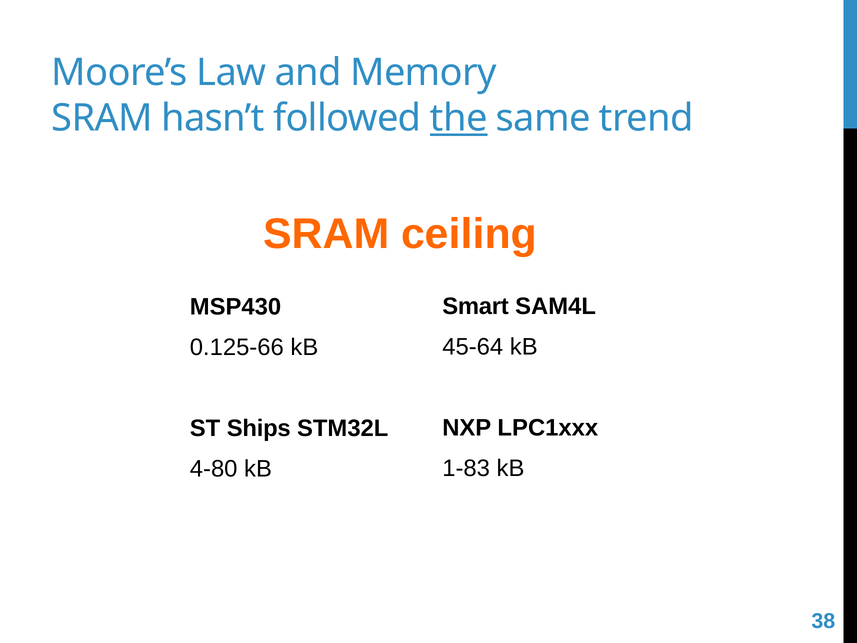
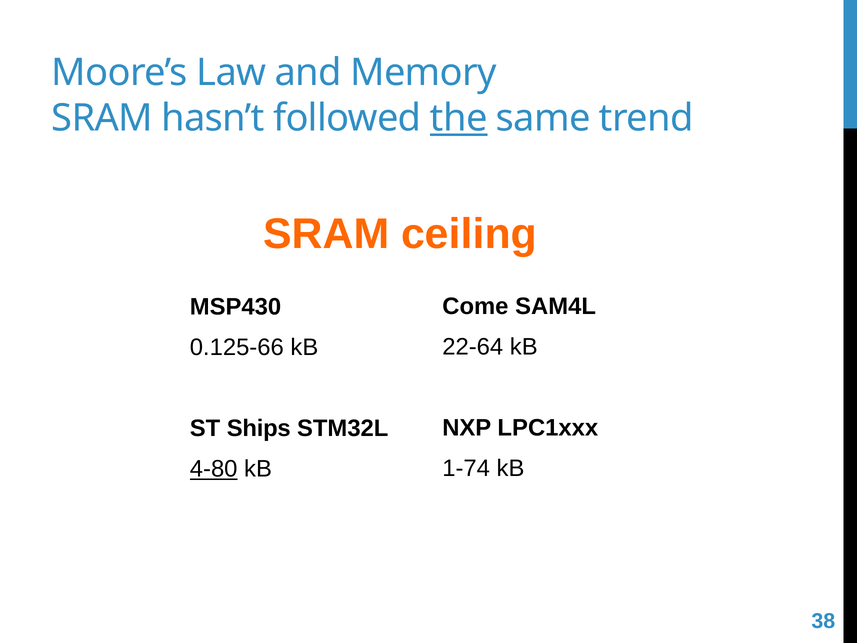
Smart: Smart -> Come (475, 306)
45-64: 45-64 -> 22-64 (473, 347)
1-83: 1-83 -> 1-74 (466, 468)
4-80 underline: none -> present (214, 469)
